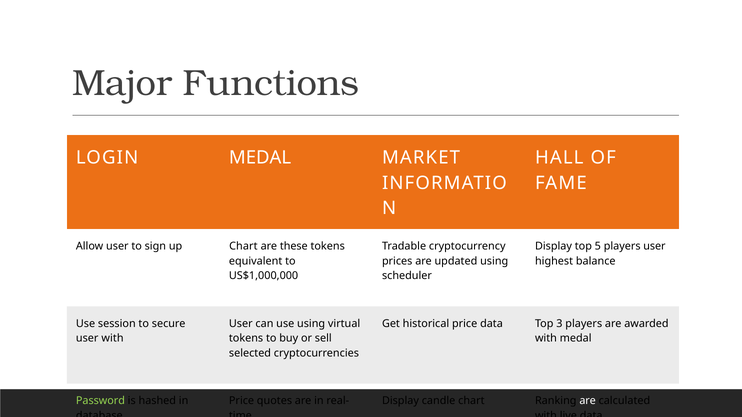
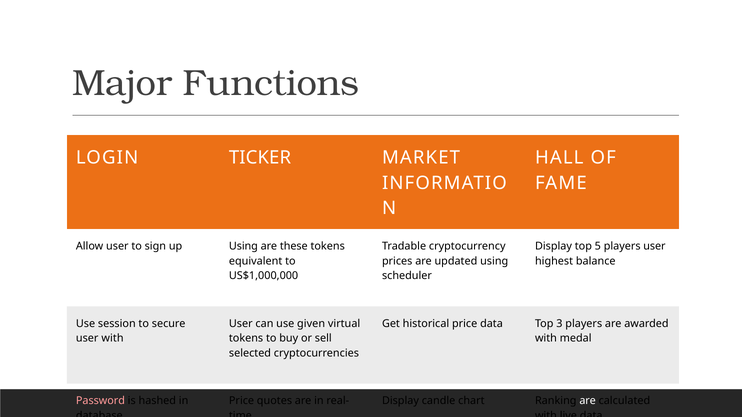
LOGIN MEDAL: MEDAL -> TICKER (260, 158)
up Chart: Chart -> Using (243, 246)
use using: using -> given (311, 324)
Password colour: light green -> pink (100, 401)
